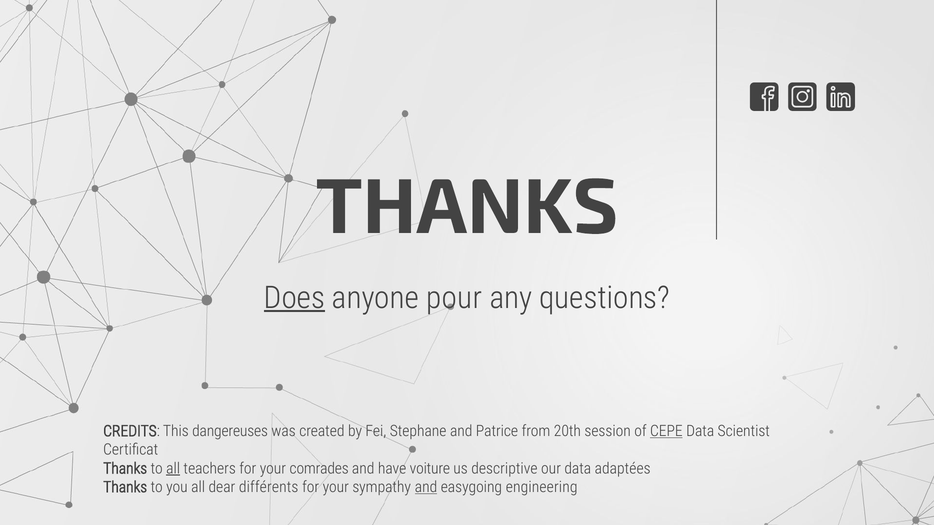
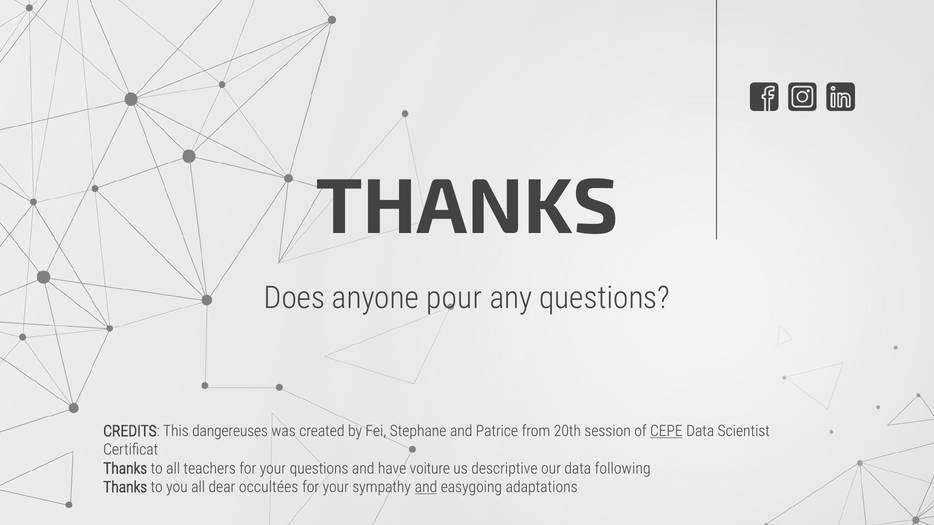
Does underline: present -> none (294, 298)
all underline: present -> none (173, 469)
your comrades: comrades -> questions (319, 469)
adaptées: adaptées -> following (623, 469)
différents: différents -> occultées (269, 487)
engineering: engineering -> adaptations (542, 487)
